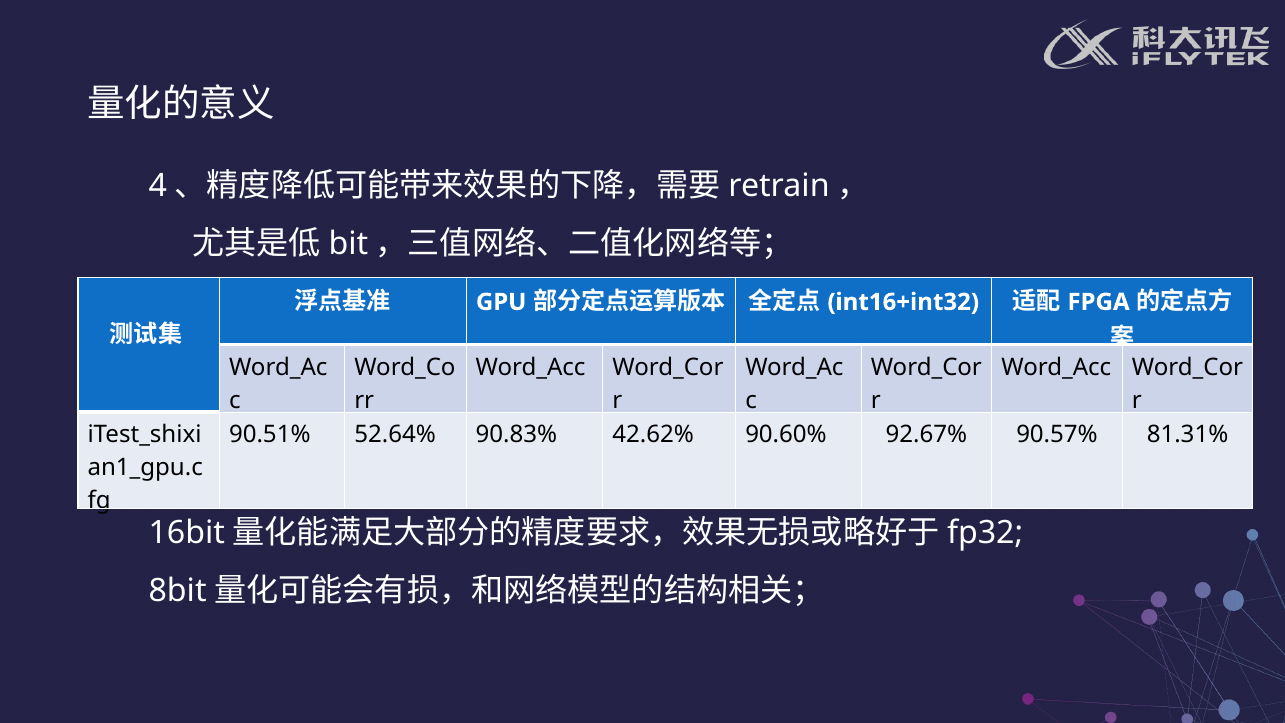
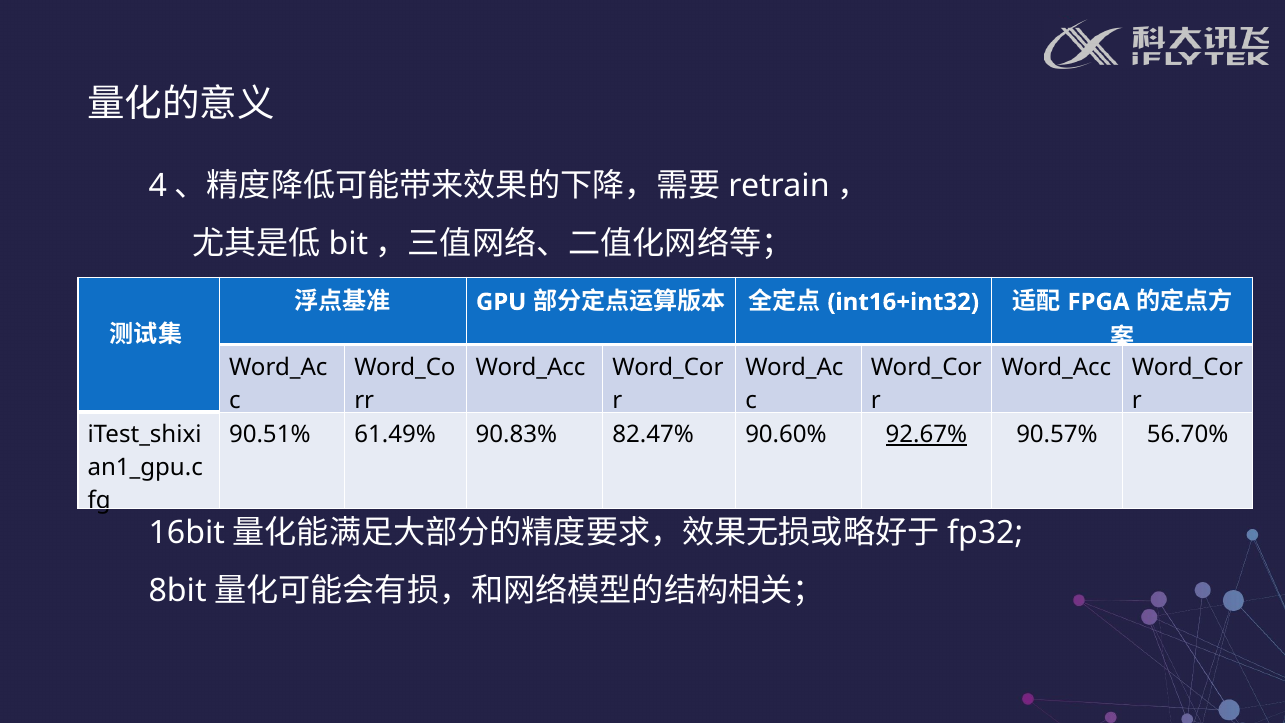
52.64%: 52.64% -> 61.49% (395, 435)
42.62%: 42.62% -> 82.47% (653, 435)
92.67% underline: none -> present (926, 435)
81.31%: 81.31% -> 56.70% (1188, 435)
